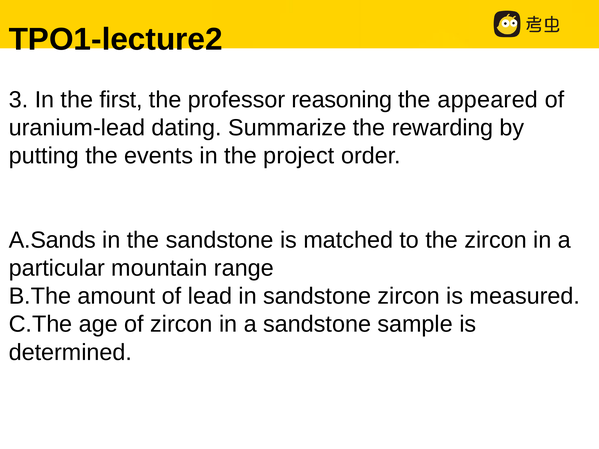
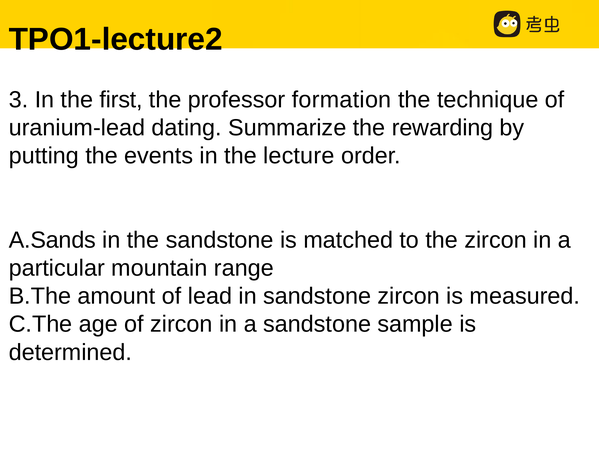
reasoning: reasoning -> formation (342, 100)
appeared: appeared -> technique (488, 100)
project: project -> lecture (299, 156)
